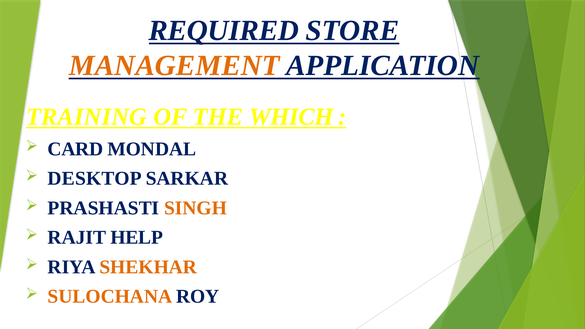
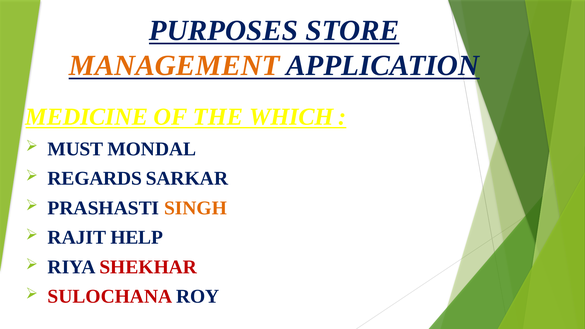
REQUIRED: REQUIRED -> PURPOSES (224, 31)
TRAINING: TRAINING -> MEDICINE (87, 117)
CARD: CARD -> MUST (75, 149)
DESKTOP: DESKTOP -> REGARDS (95, 179)
SHEKHAR colour: orange -> red (148, 267)
SULOCHANA colour: orange -> red (110, 297)
